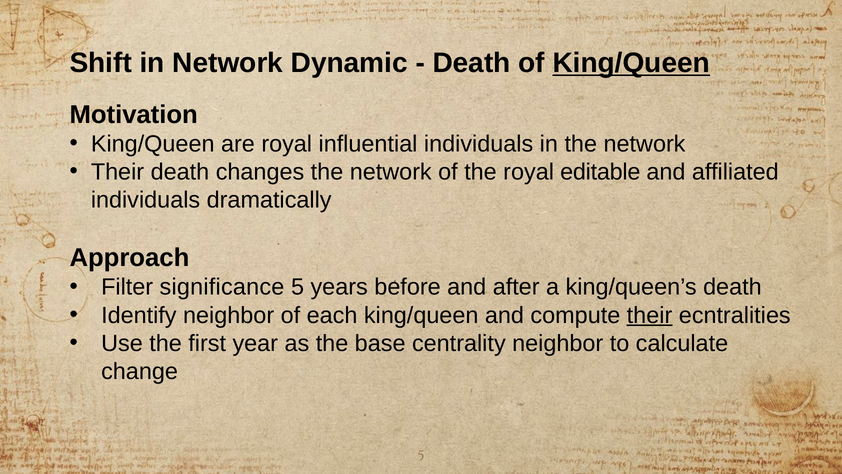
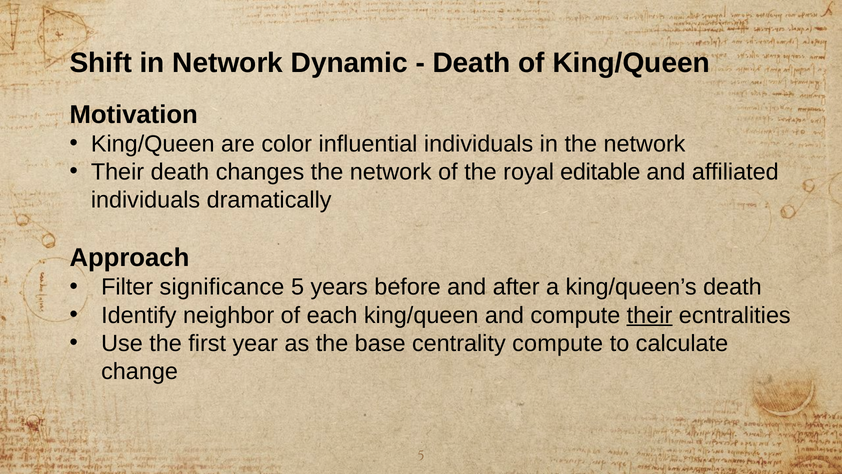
King/Queen underline: present -> none (631, 63)
are royal: royal -> color (287, 144)
centrality neighbor: neighbor -> compute (558, 343)
